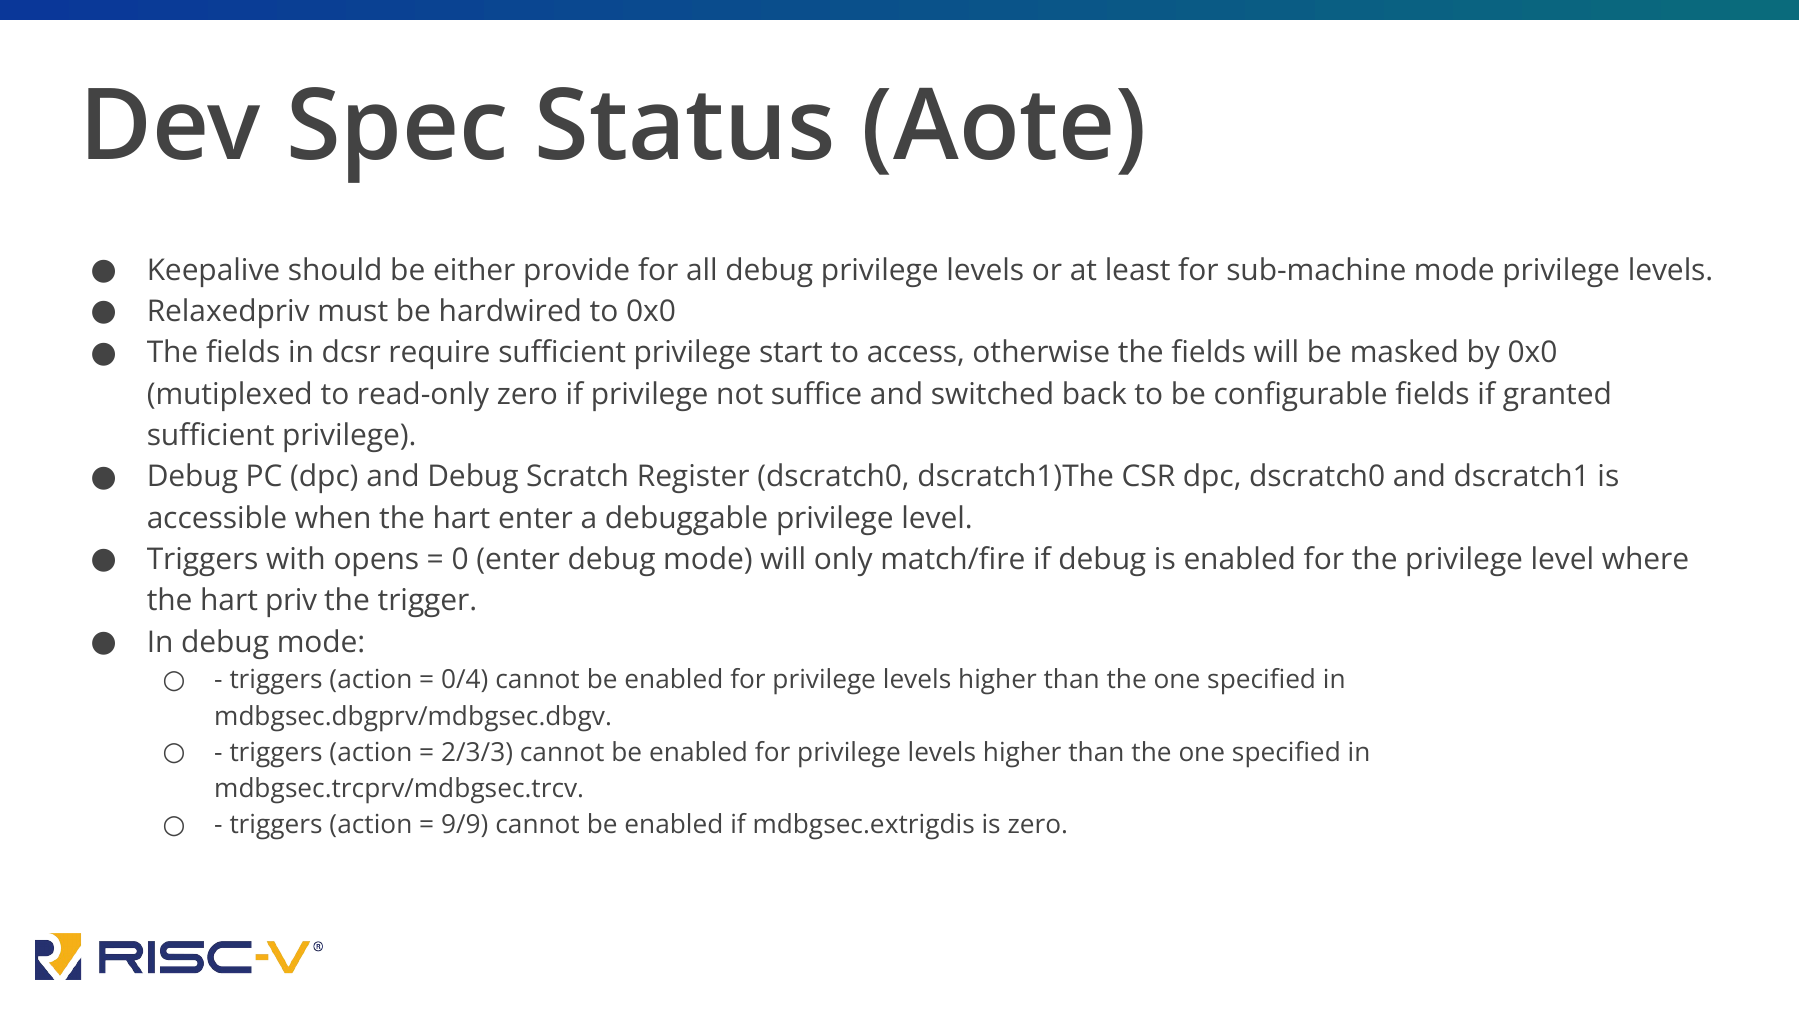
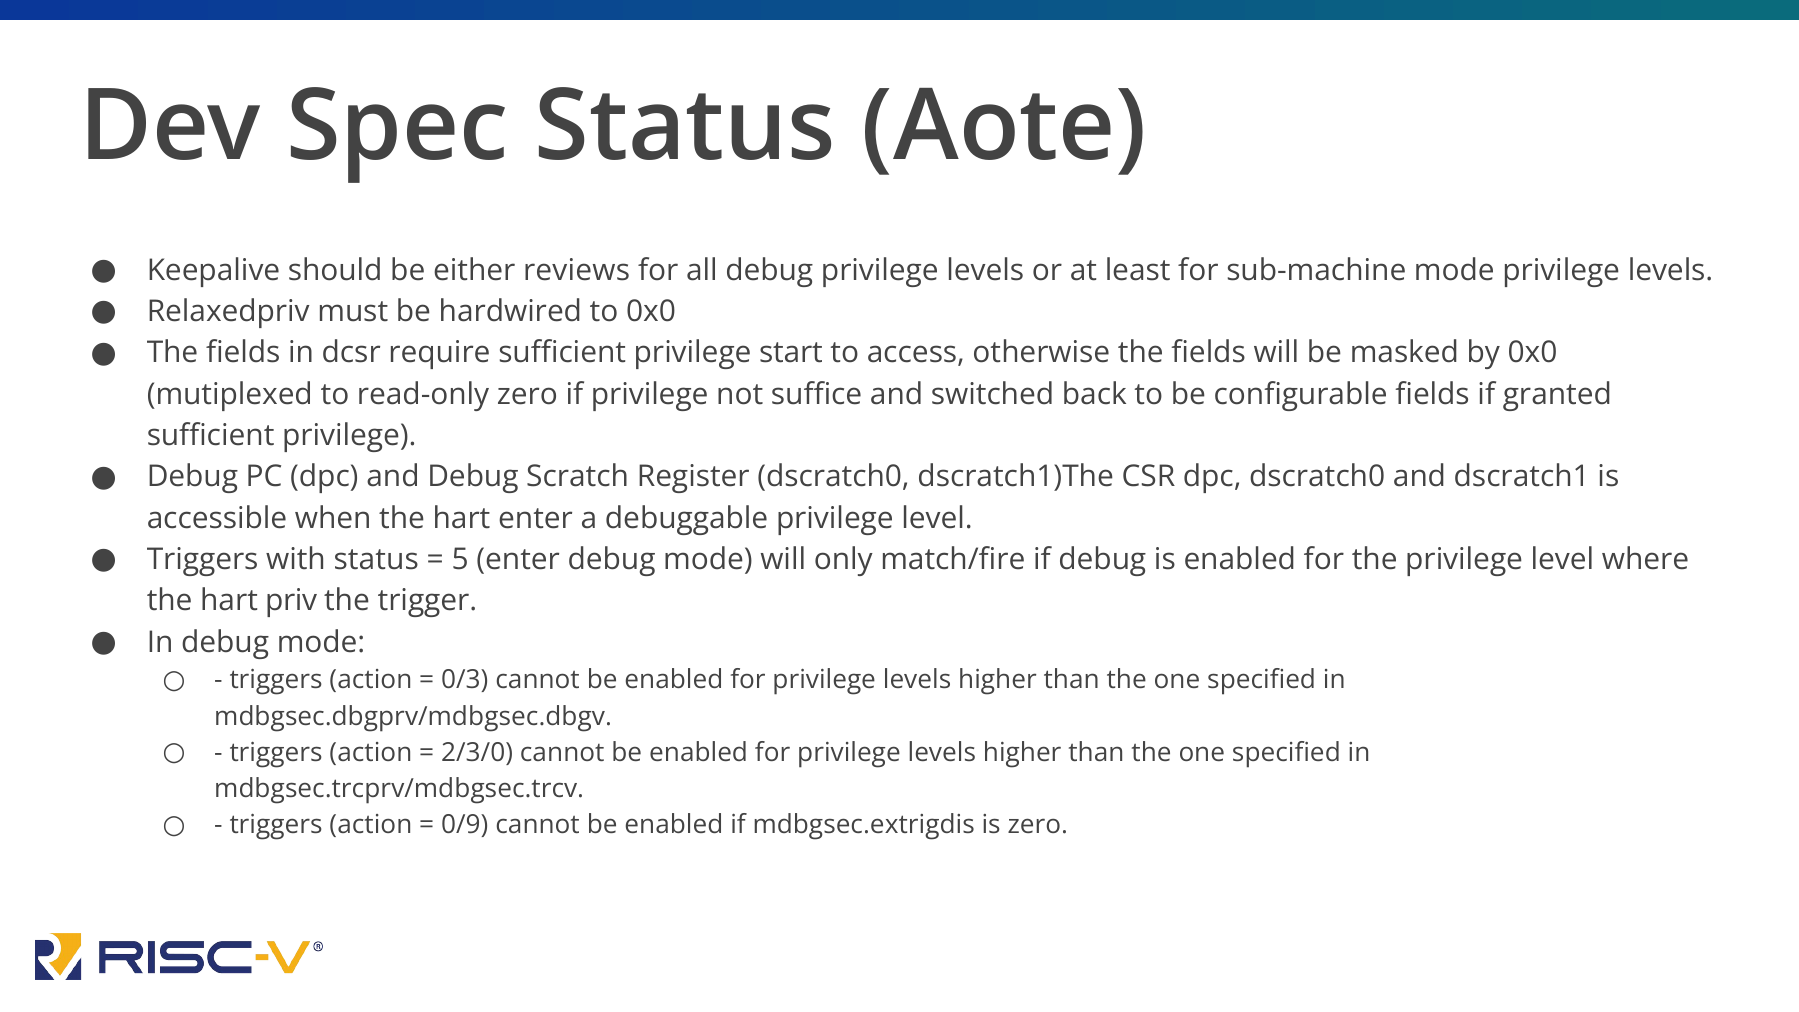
provide: provide -> reviews (577, 270)
with opens: opens -> status (376, 559)
0: 0 -> 5 (460, 559)
0/4: 0/4 -> 0/3 (465, 680)
2/3/3: 2/3/3 -> 2/3/0 (477, 753)
9/9: 9/9 -> 0/9 (465, 825)
